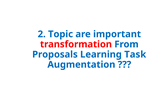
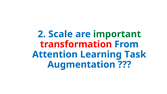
Topic: Topic -> Scale (61, 34)
important colour: blue -> green (117, 34)
Proposals: Proposals -> Attention (55, 54)
